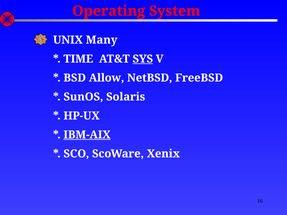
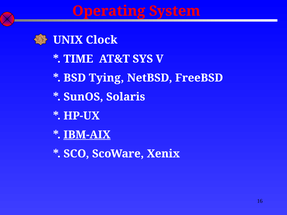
Many: Many -> Clock (102, 40)
SYS underline: present -> none (143, 59)
Allow: Allow -> Tying (106, 78)
